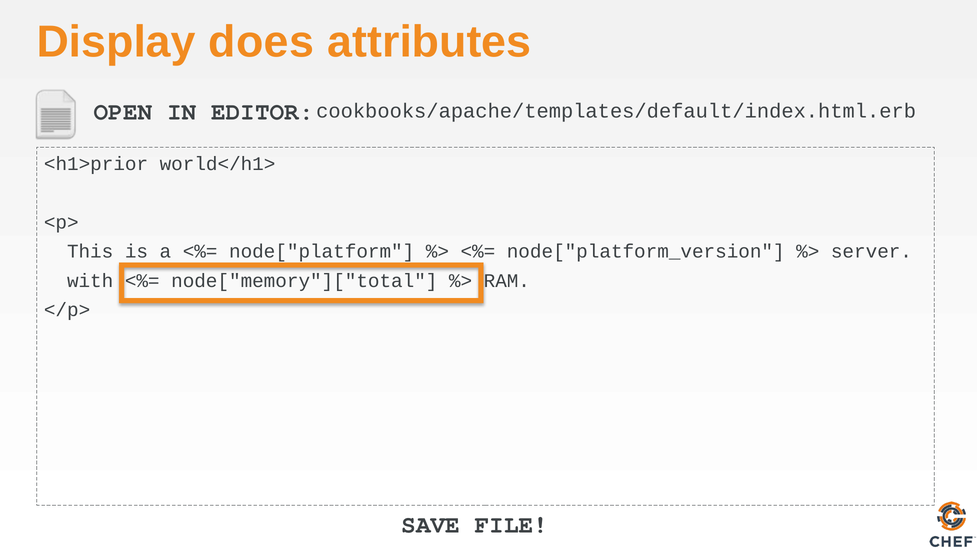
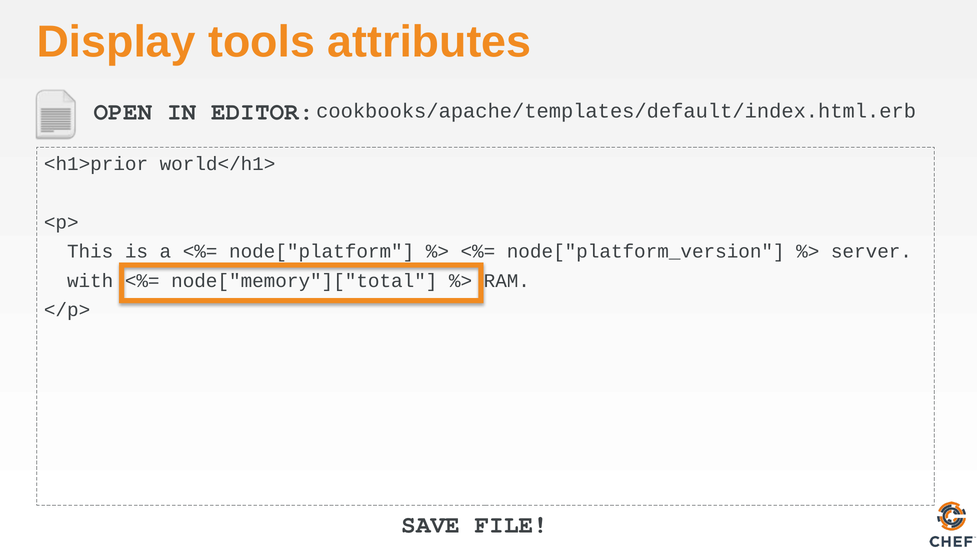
does: does -> tools (262, 42)
